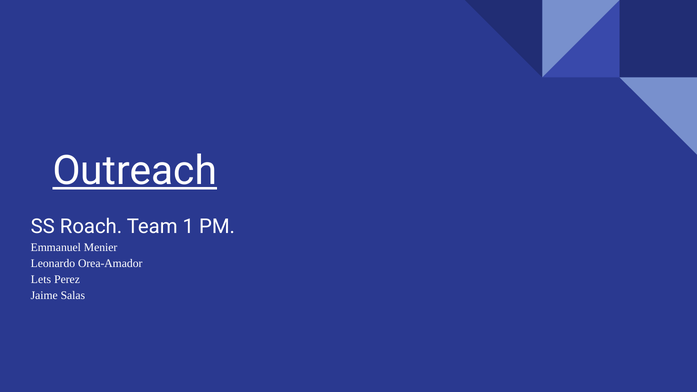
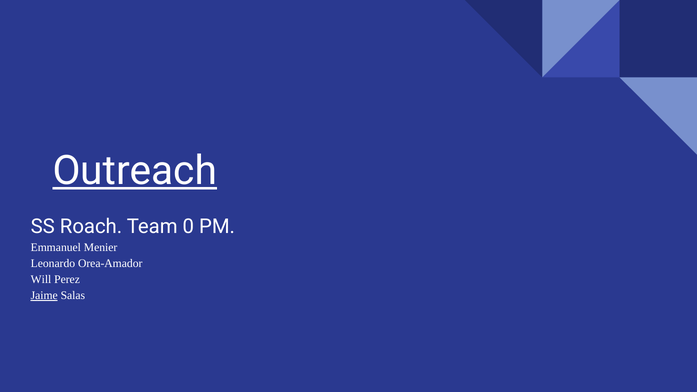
1: 1 -> 0 (188, 227)
Lets: Lets -> Will (41, 279)
Jaime underline: none -> present (44, 295)
